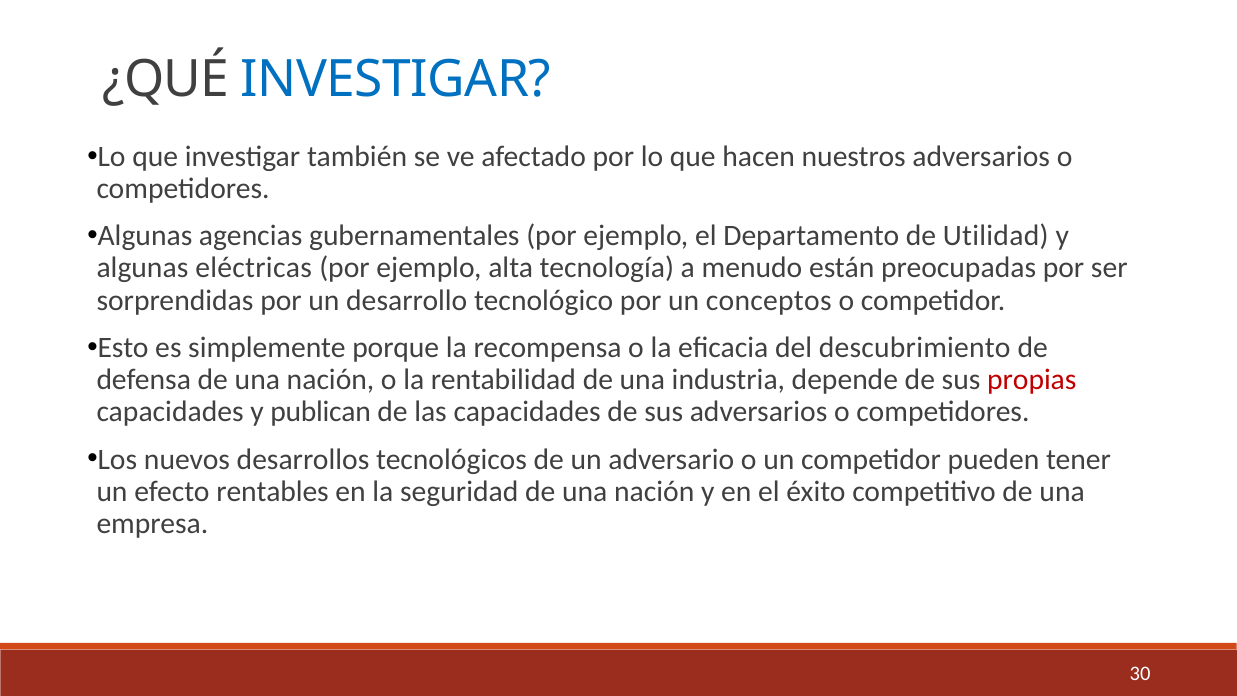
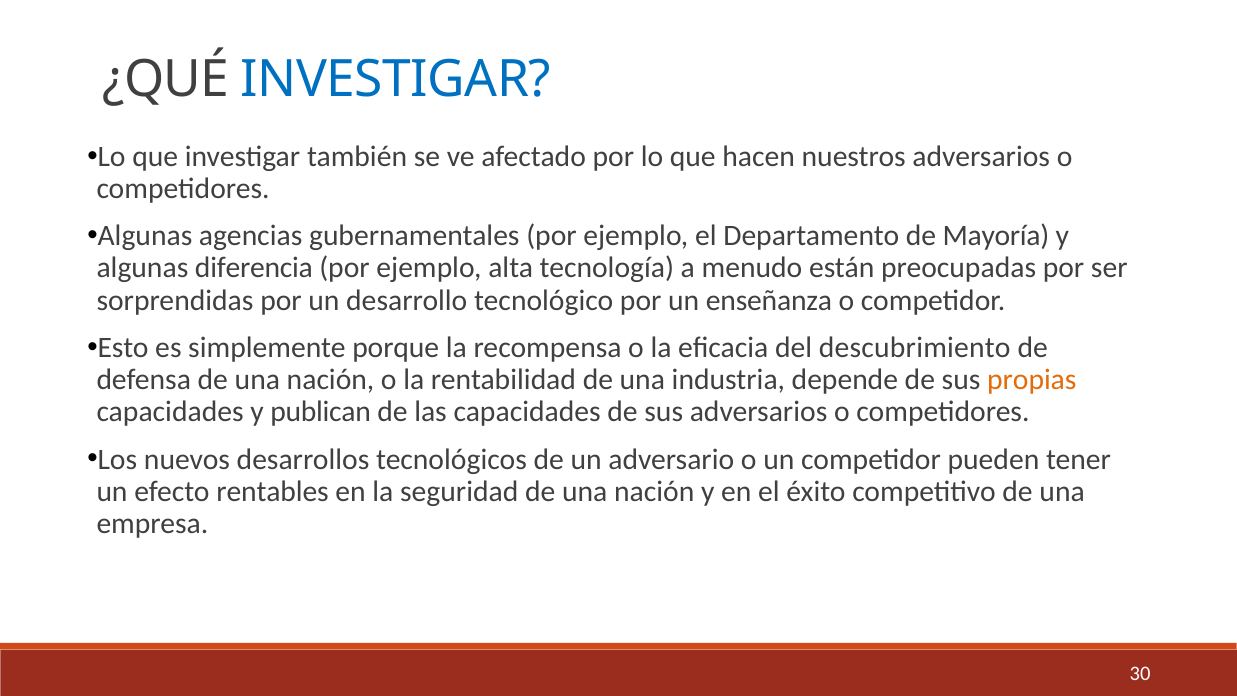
Utilidad: Utilidad -> Mayoría (996, 236)
eléctricas: eléctricas -> diferencia (254, 268)
conceptos: conceptos -> enseñanza (769, 300)
propias colour: red -> orange (1032, 380)
